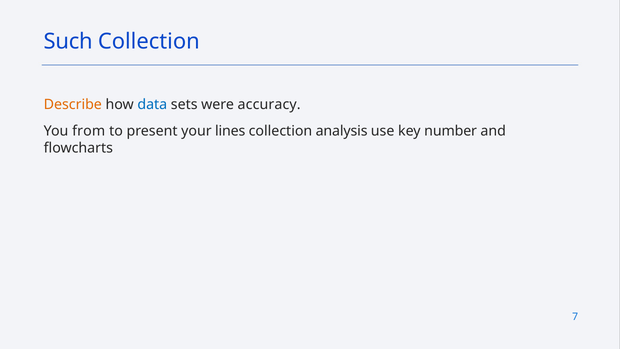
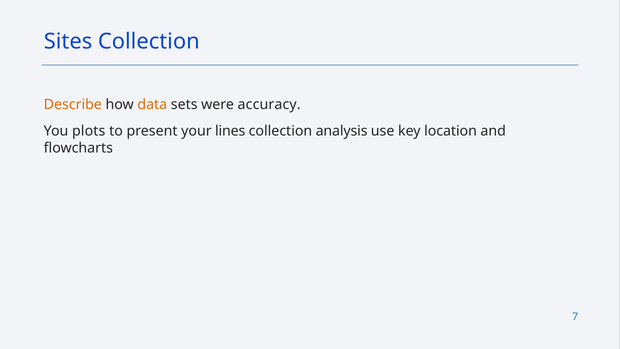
Such: Such -> Sites (68, 41)
data colour: blue -> orange (152, 105)
from: from -> plots (89, 131)
number: number -> location (451, 131)
